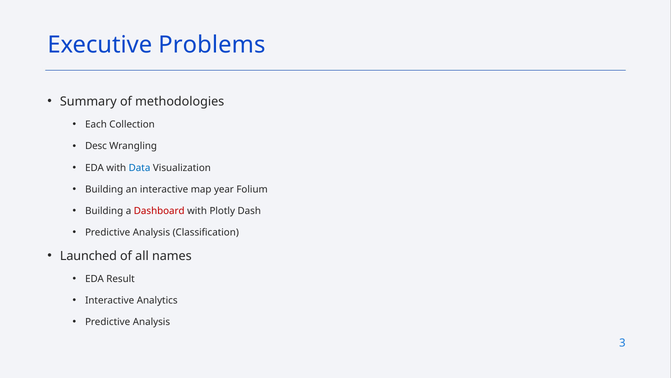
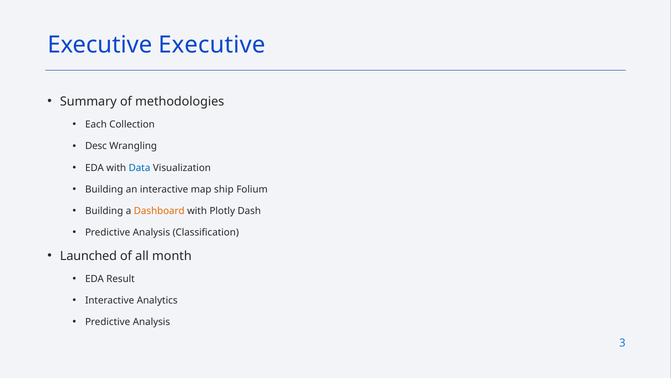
Executive Problems: Problems -> Executive (212, 45)
year: year -> ship (224, 189)
Dashboard colour: red -> orange (159, 211)
names: names -> month (172, 256)
